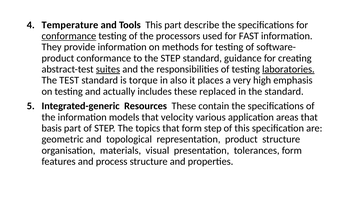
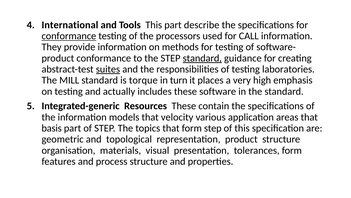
Temperature: Temperature -> International (70, 25)
FAST: FAST -> CALL (249, 36)
standard underline: none -> present (202, 58)
laboratories underline: present -> none (288, 69)
TEST: TEST -> MILL (69, 80)
also: also -> turn (179, 80)
replaced: replaced -> software (218, 91)
